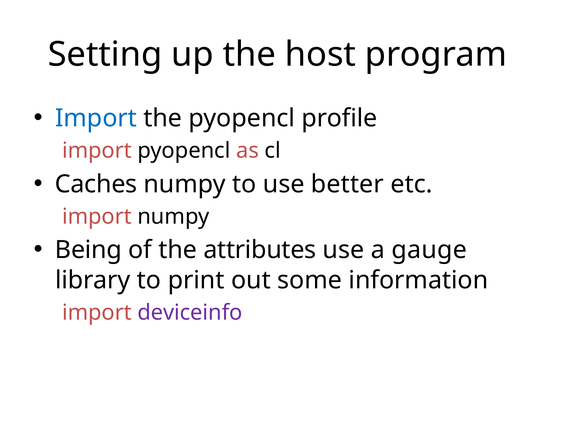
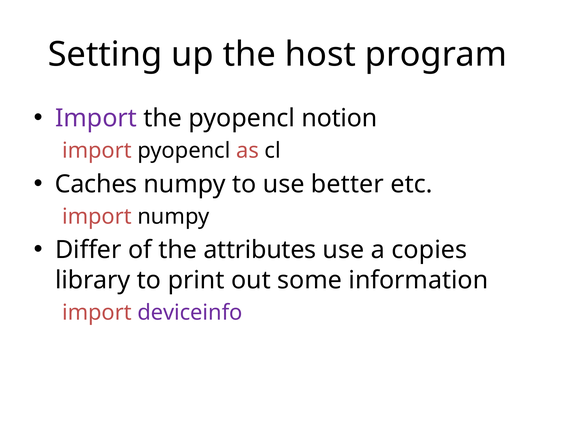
Import colour: blue -> purple (96, 118)
profile: profile -> notion (339, 118)
Being: Being -> Differ (88, 250)
gauge: gauge -> copies (429, 250)
